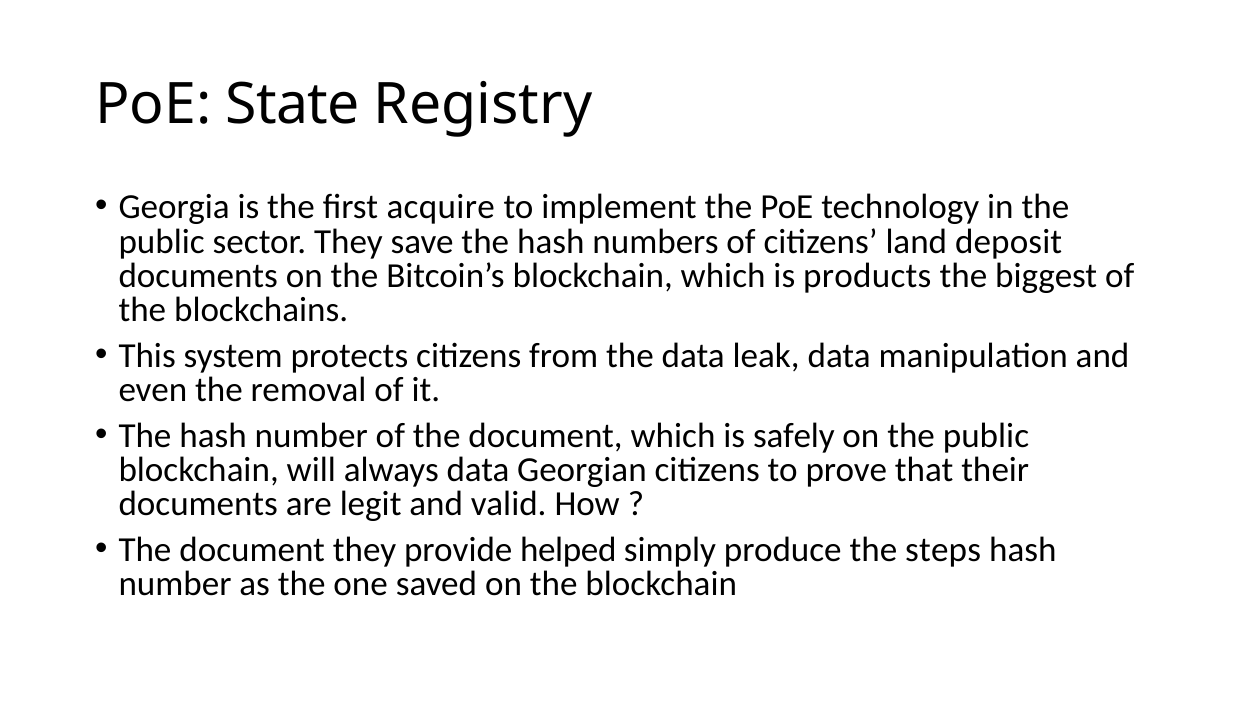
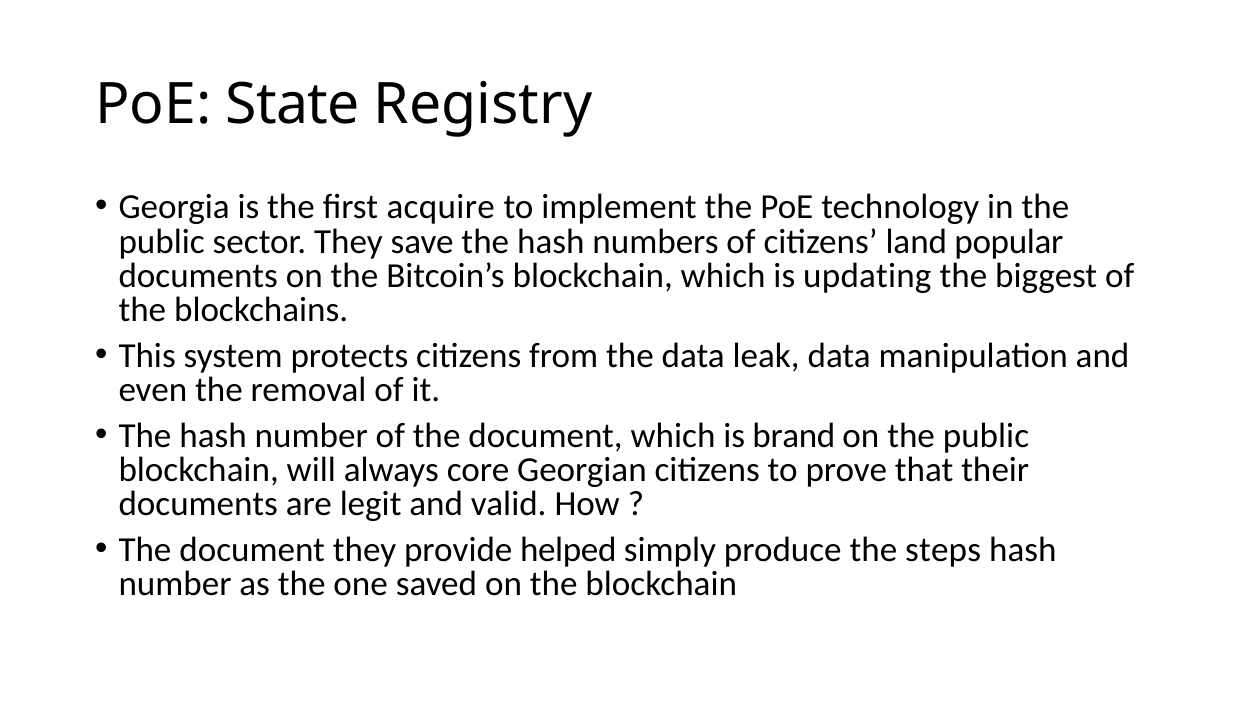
deposit: deposit -> popular (1009, 241)
products: products -> updating (867, 276)
safely: safely -> brand (794, 436)
always data: data -> core (478, 470)
